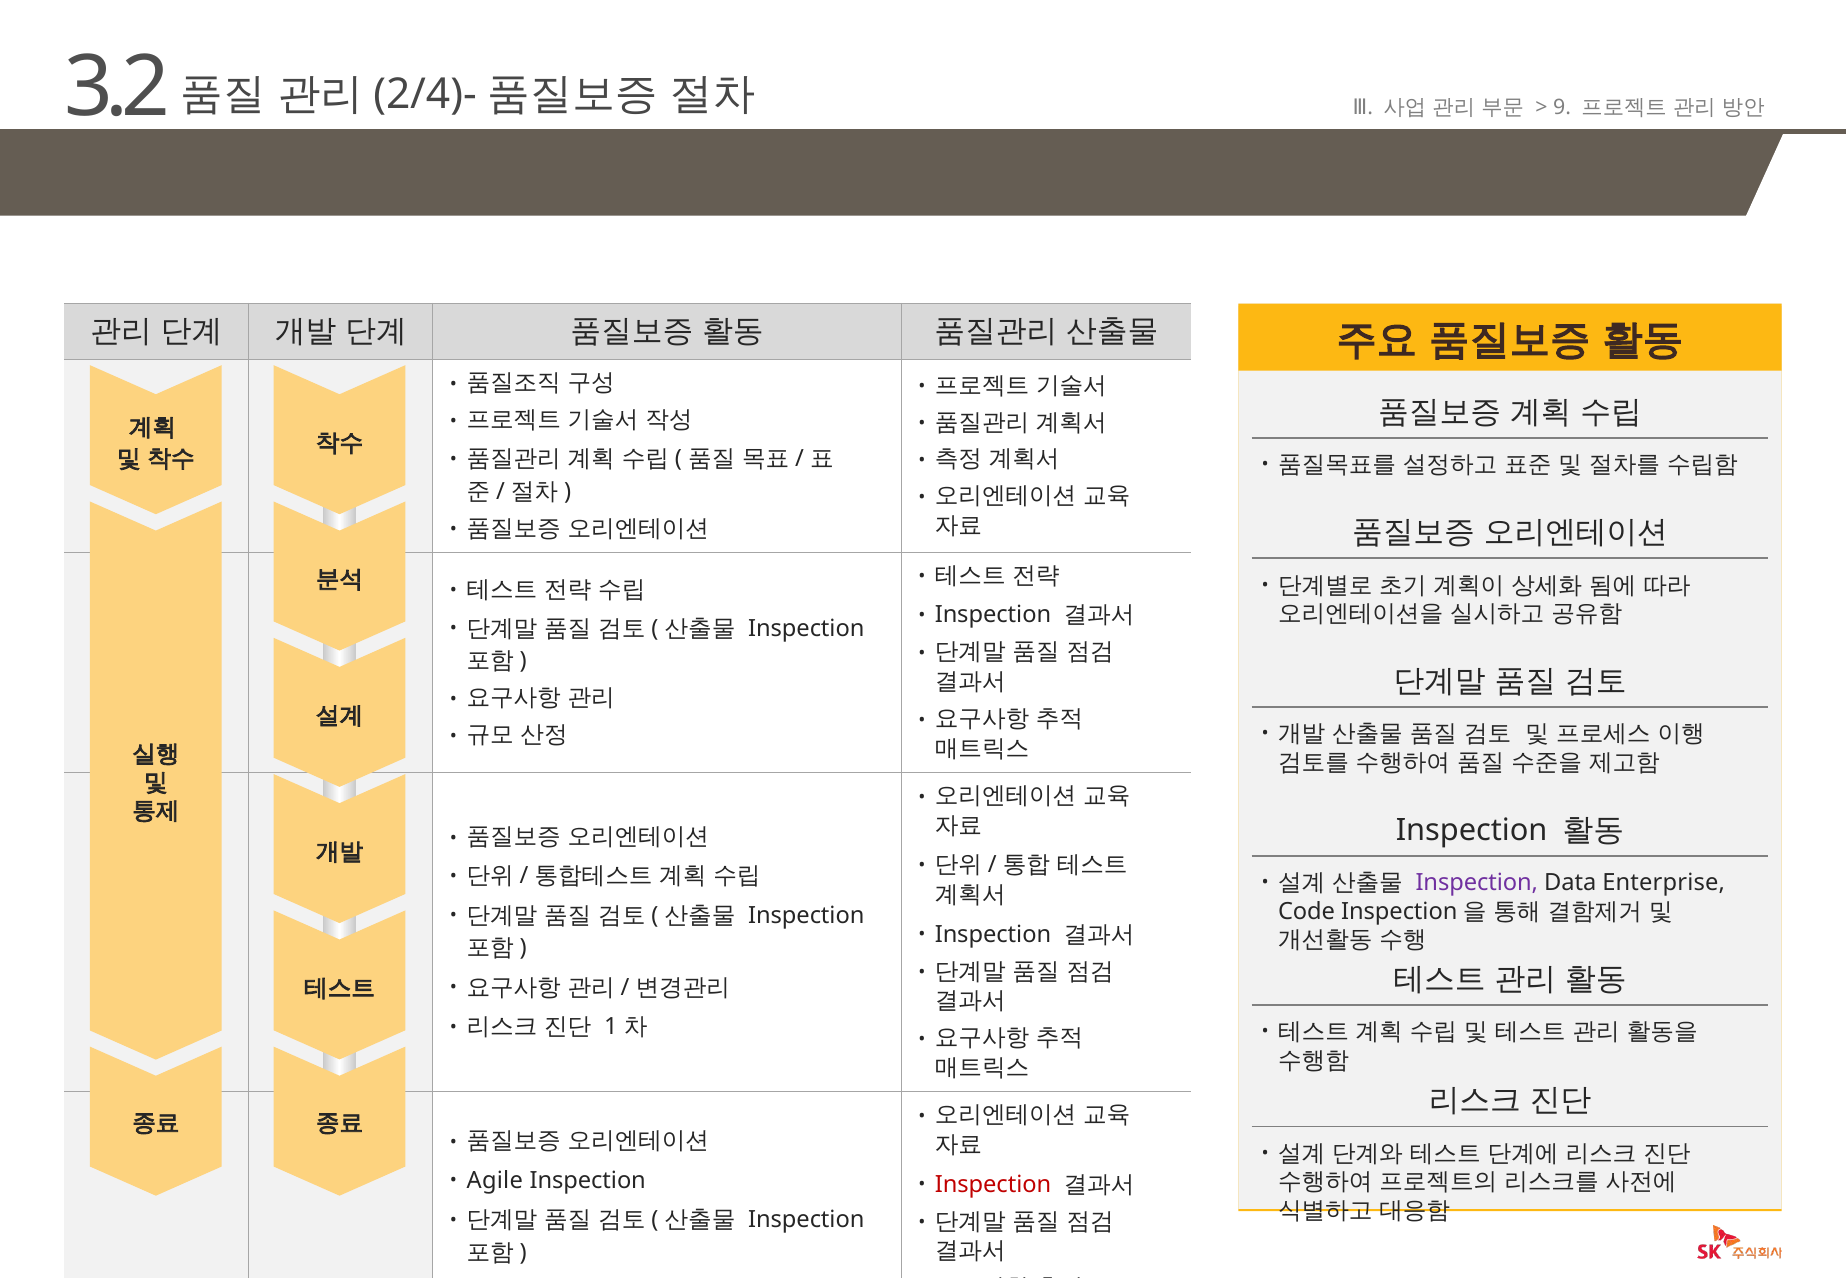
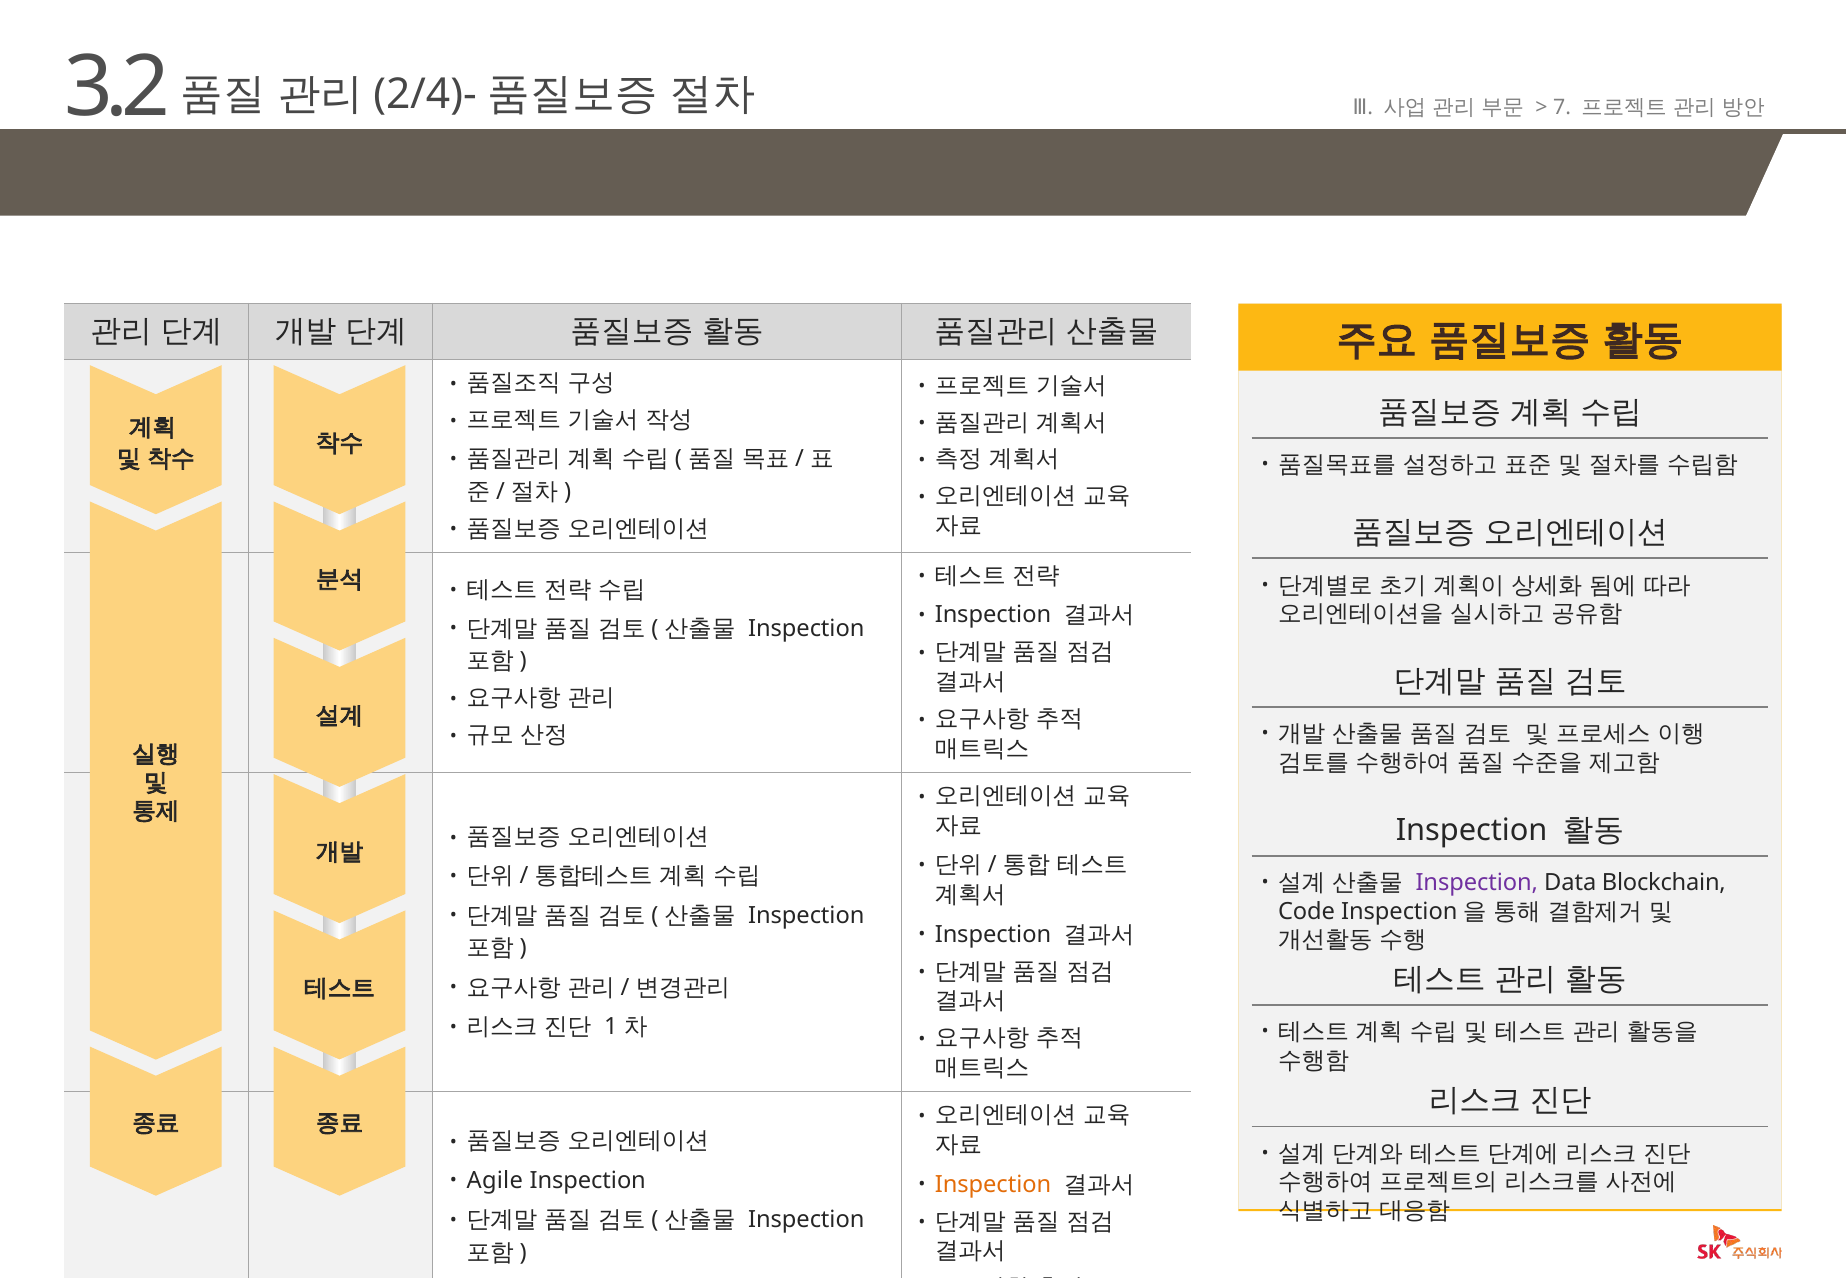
9: 9 -> 7 (1562, 108)
Enterprise: Enterprise -> Blockchain (1664, 883)
Inspection colour: red -> orange (993, 1184)
